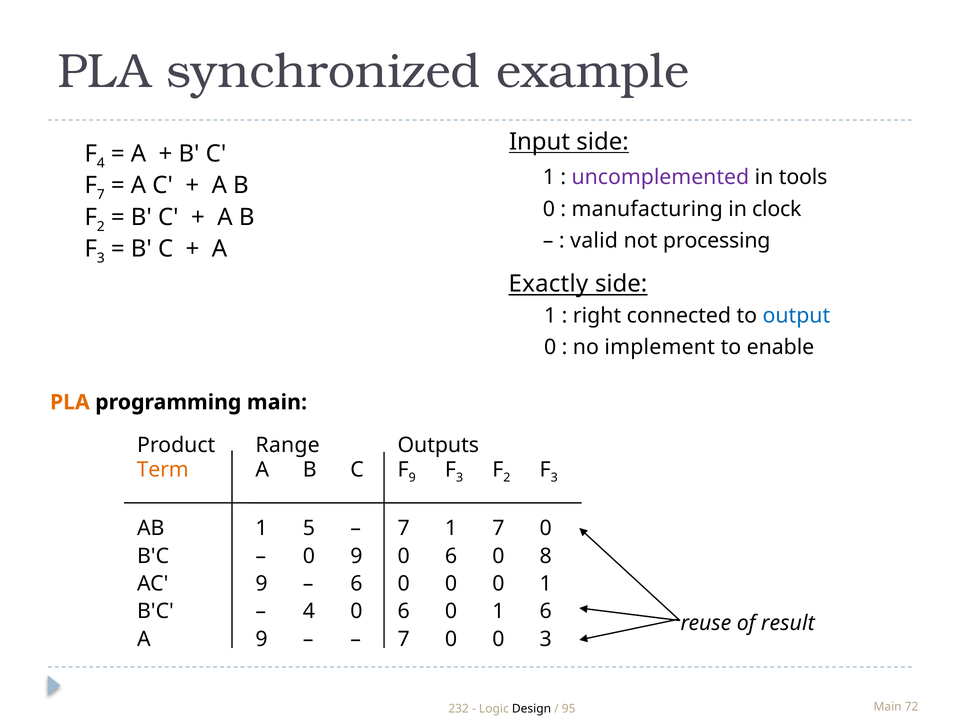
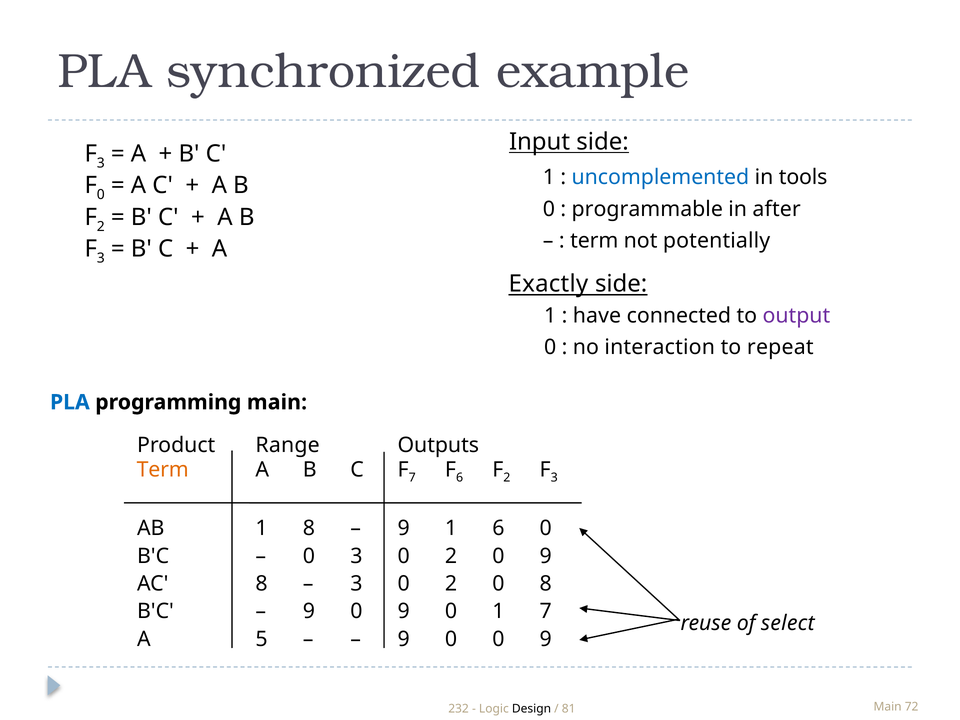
4: 4 -> 3 (101, 163)
uncomplemented colour: purple -> blue (660, 177)
7: 7 -> 0 (101, 195)
manufacturing: manufacturing -> programmable (647, 209)
clock: clock -> after (777, 209)
valid: valid -> term (594, 241)
processing: processing -> potentially (717, 241)
right: right -> have (597, 316)
output colour: blue -> purple (796, 316)
implement: implement -> interaction (660, 347)
enable: enable -> repeat (780, 347)
PLA colour: orange -> blue (70, 402)
9: 9 -> 7 (412, 478)
3: 3 -> 6 (460, 478)
1 5: 5 -> 8 (309, 528)
7: 7 -> 9 (404, 528)
1 7: 7 -> 6 (498, 528)
0 9: 9 -> 3 (356, 556)
6: 6 -> 2 (451, 556)
8: 8 -> 9 (546, 556)
AC 9: 9 -> 8 (262, 584)
6: 6 -> 3 (356, 584)
0: 0 -> 2 (451, 584)
1: 1 -> 8 (546, 584)
4: 4 -> 9 (309, 611)
6: 6 -> 9 (404, 611)
1 6: 6 -> 7 (546, 611)
result: result -> select (788, 623)
A 9: 9 -> 5 (262, 639)
7: 7 -> 9 (404, 639)
0 0 3: 3 -> 9 (546, 639)
95: 95 -> 81 (569, 709)
